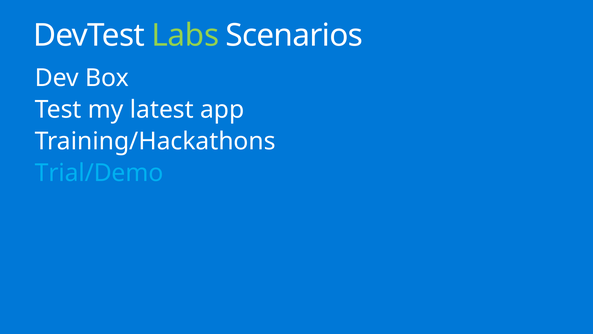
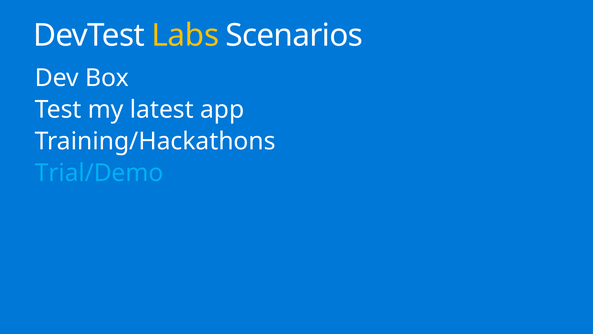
Labs colour: light green -> yellow (185, 35)
